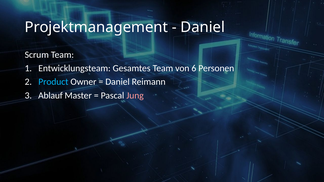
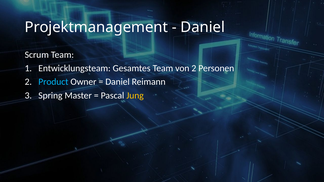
von 6: 6 -> 2 (194, 68)
Ablauf: Ablauf -> Spring (50, 96)
Jung colour: pink -> yellow (135, 96)
